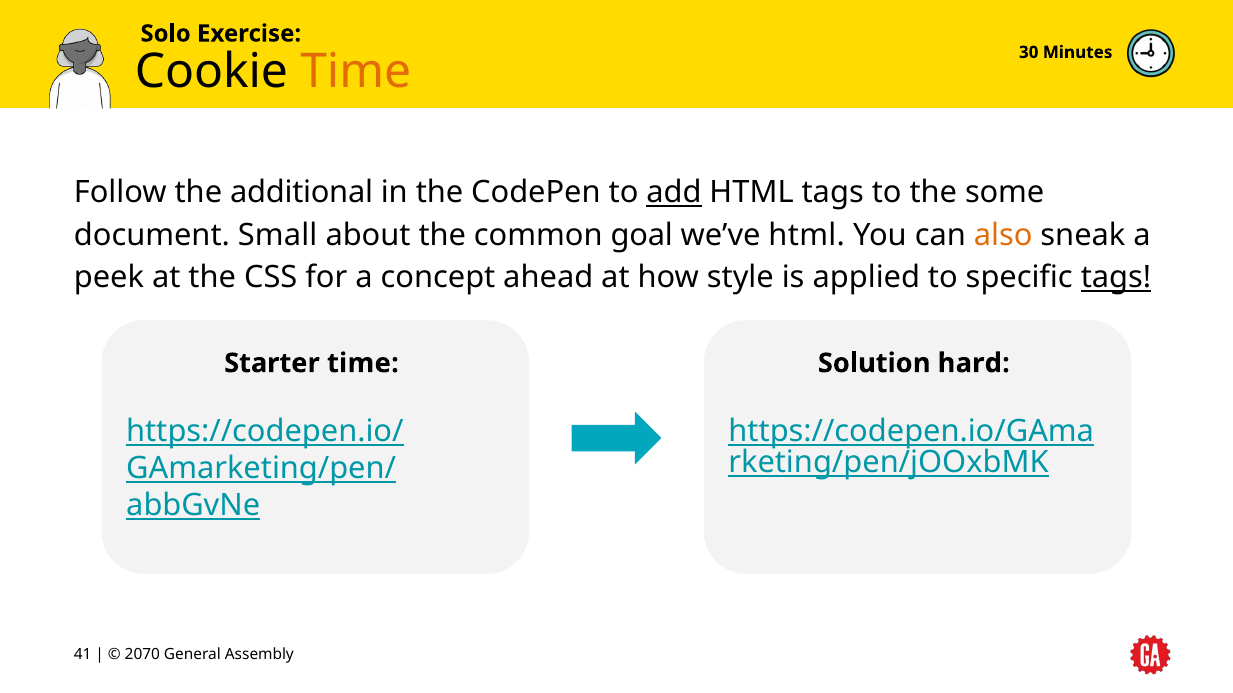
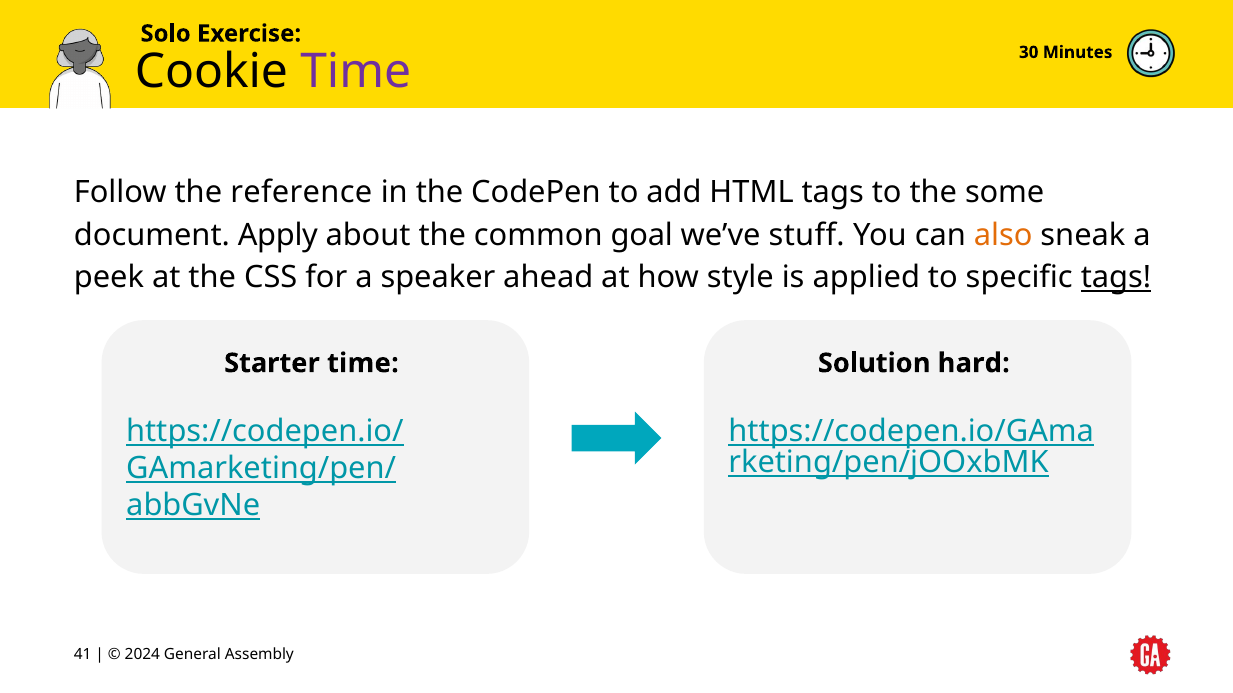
Time colour: orange -> purple (356, 71)
additional: additional -> reference (301, 193)
add underline: present -> none (674, 193)
Small: Small -> Apply (278, 235)
we’ve html: html -> stuff (807, 235)
concept: concept -> speaker (438, 278)
2070: 2070 -> 2024 (142, 655)
